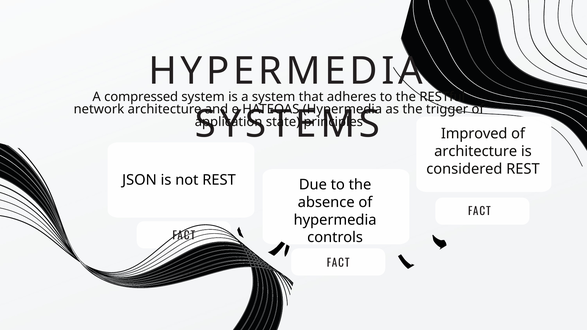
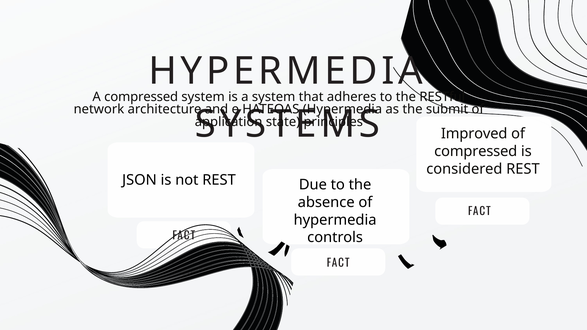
trigger: trigger -> submit (447, 109)
architecture: architecture -> compressed (476, 151)
